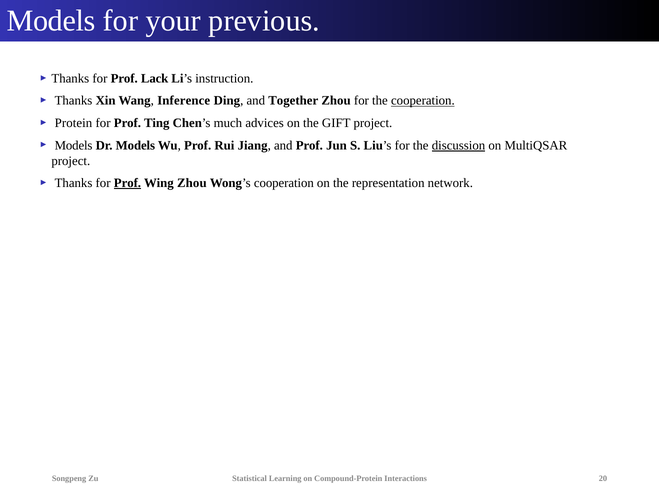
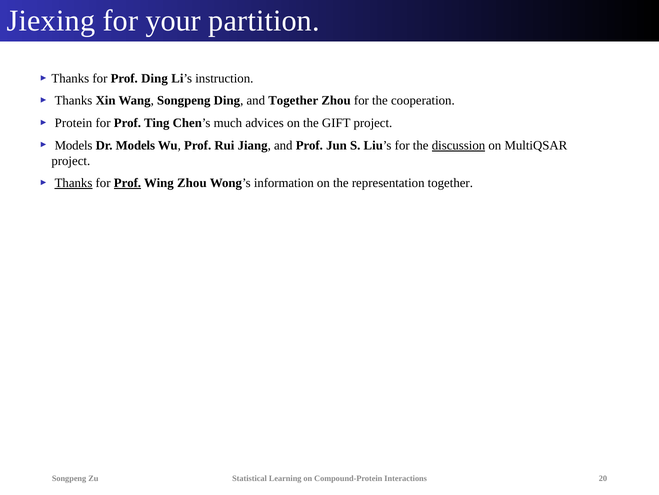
Models: Models -> Jiexing (51, 21)
previous: previous -> partition (264, 21)
Prof Lack: Lack -> Ding (155, 78)
Wang Inference: Inference -> Songpeng (184, 101)
cooperation underline: present -> none (423, 101)
Thanks underline: none -> present (74, 183)
Wong’s cooperation: cooperation -> information (284, 183)
representation network: network -> together (450, 183)
